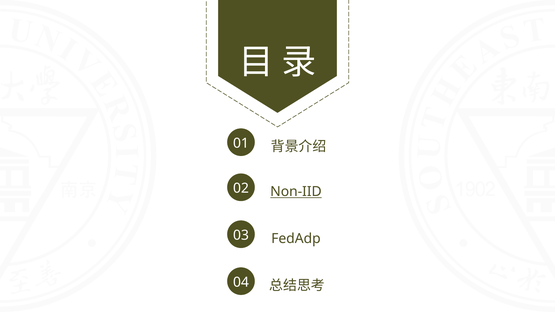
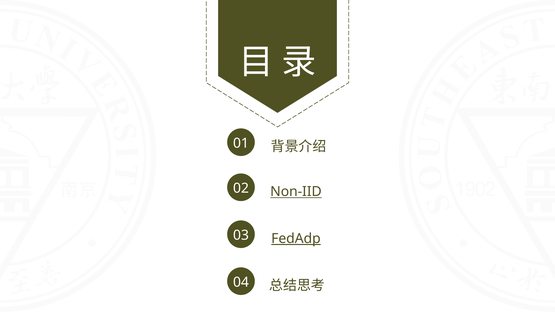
FedAdp underline: none -> present (296, 239)
